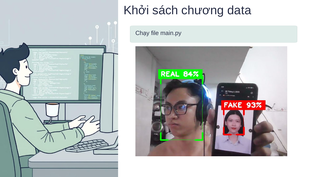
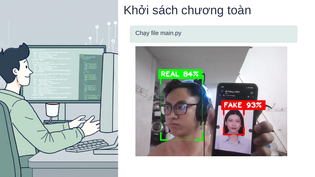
data: data -> toàn (239, 10)
